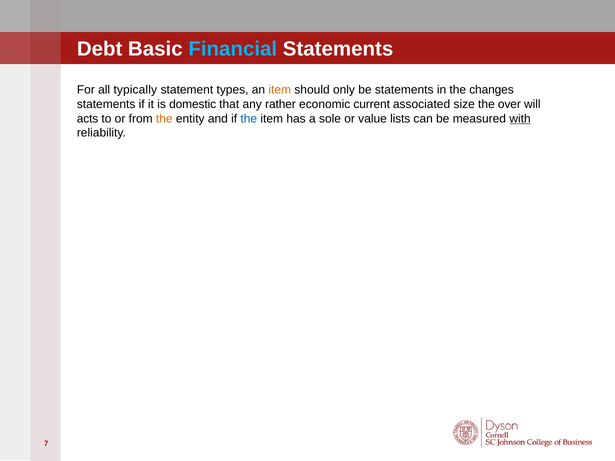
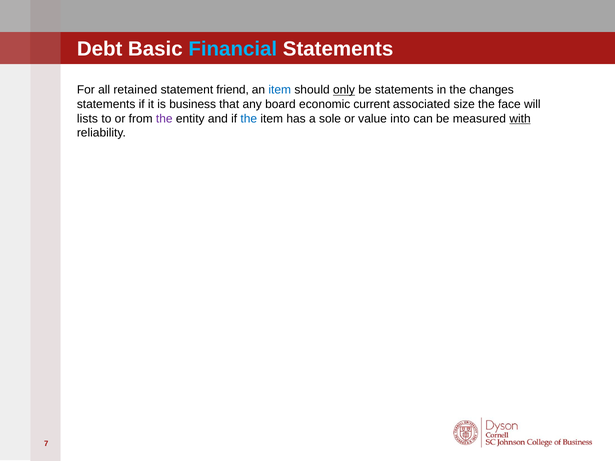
typically: typically -> retained (135, 90)
types: types -> friend (233, 90)
item colour: orange -> blue (280, 90)
only underline: none -> present (344, 90)
domestic: domestic -> business (193, 104)
rather: rather -> board (280, 104)
over: over -> face (509, 104)
acts: acts -> lists (87, 119)
the colour: orange -> purple (164, 119)
lists: lists -> into (400, 119)
